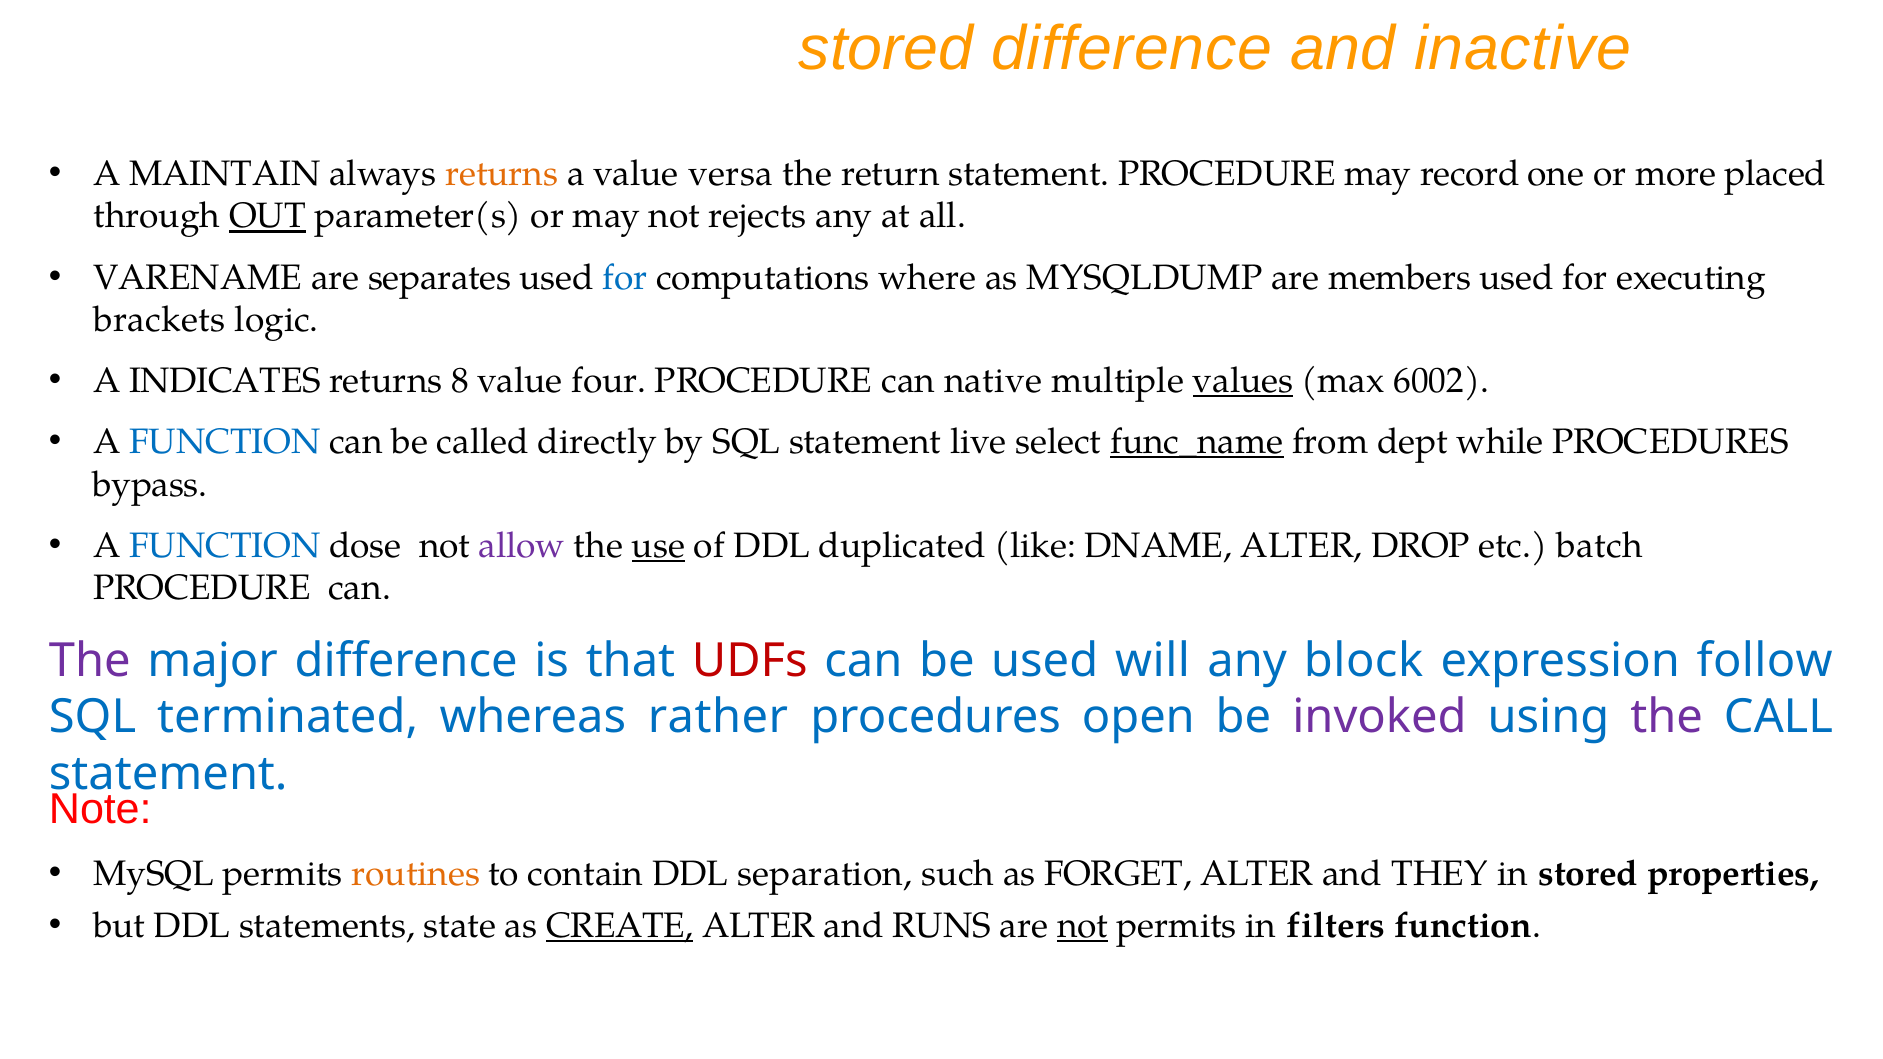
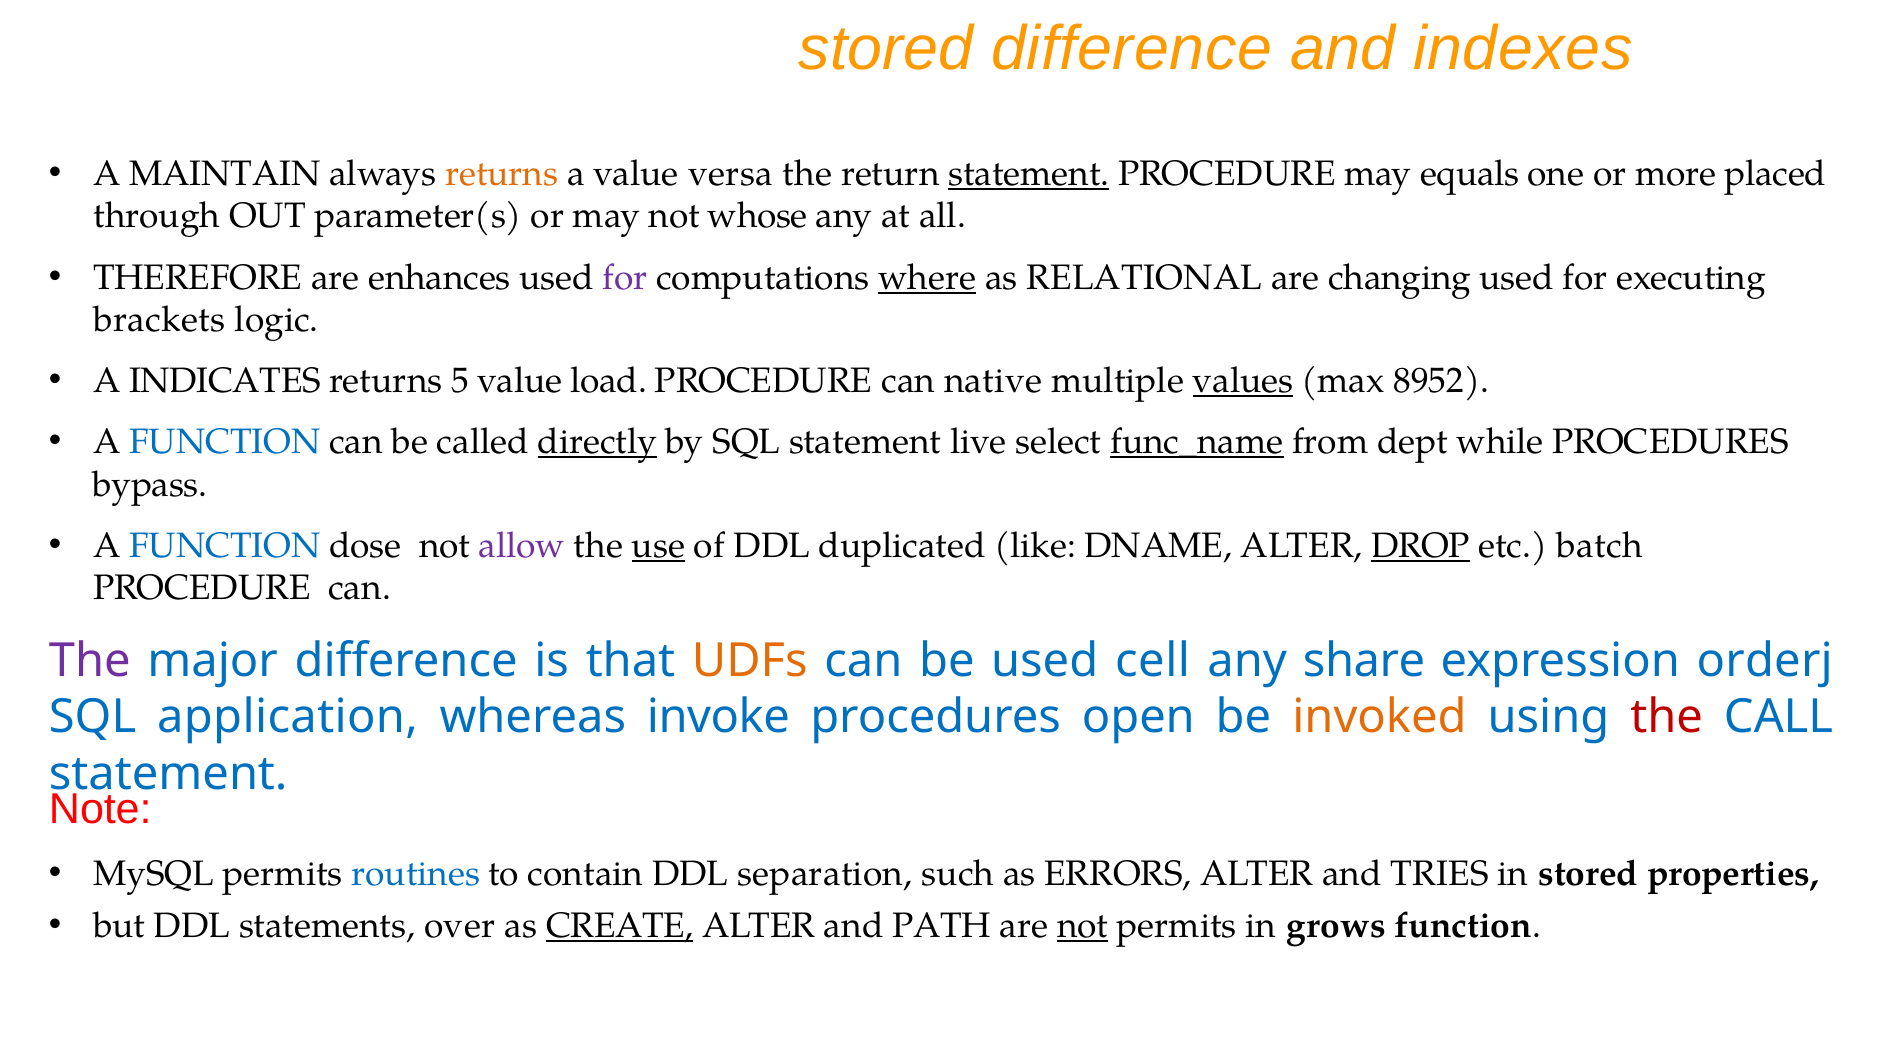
inactive: inactive -> indexes (1523, 49)
statement underline: none -> present (1029, 174)
record: record -> equals (1470, 174)
OUT underline: present -> none (267, 216)
rejects: rejects -> whose (758, 216)
VARENAME: VARENAME -> THEREFORE (198, 278)
separates: separates -> enhances (440, 278)
for colour: blue -> purple (625, 278)
where underline: none -> present (927, 278)
MYSQLDUMP: MYSQLDUMP -> RELATIONAL (1144, 278)
members: members -> changing (1400, 278)
8: 8 -> 5 (460, 381)
four: four -> load (609, 381)
6002: 6002 -> 8952 (1441, 381)
directly underline: none -> present (597, 442)
DROP underline: none -> present (1421, 546)
UDFs colour: red -> orange (750, 661)
will: will -> cell (1153, 661)
block: block -> share (1364, 661)
follow: follow -> orderj (1765, 661)
terminated: terminated -> application (288, 718)
rather: rather -> invoke (718, 718)
invoked colour: purple -> orange (1379, 718)
the colour: purple -> red (1667, 718)
routines colour: orange -> blue (416, 874)
FORGET: FORGET -> ERRORS (1118, 874)
THEY: THEY -> TRIES (1440, 874)
state: state -> over (460, 926)
RUNS: RUNS -> PATH (942, 926)
filters: filters -> grows (1336, 926)
